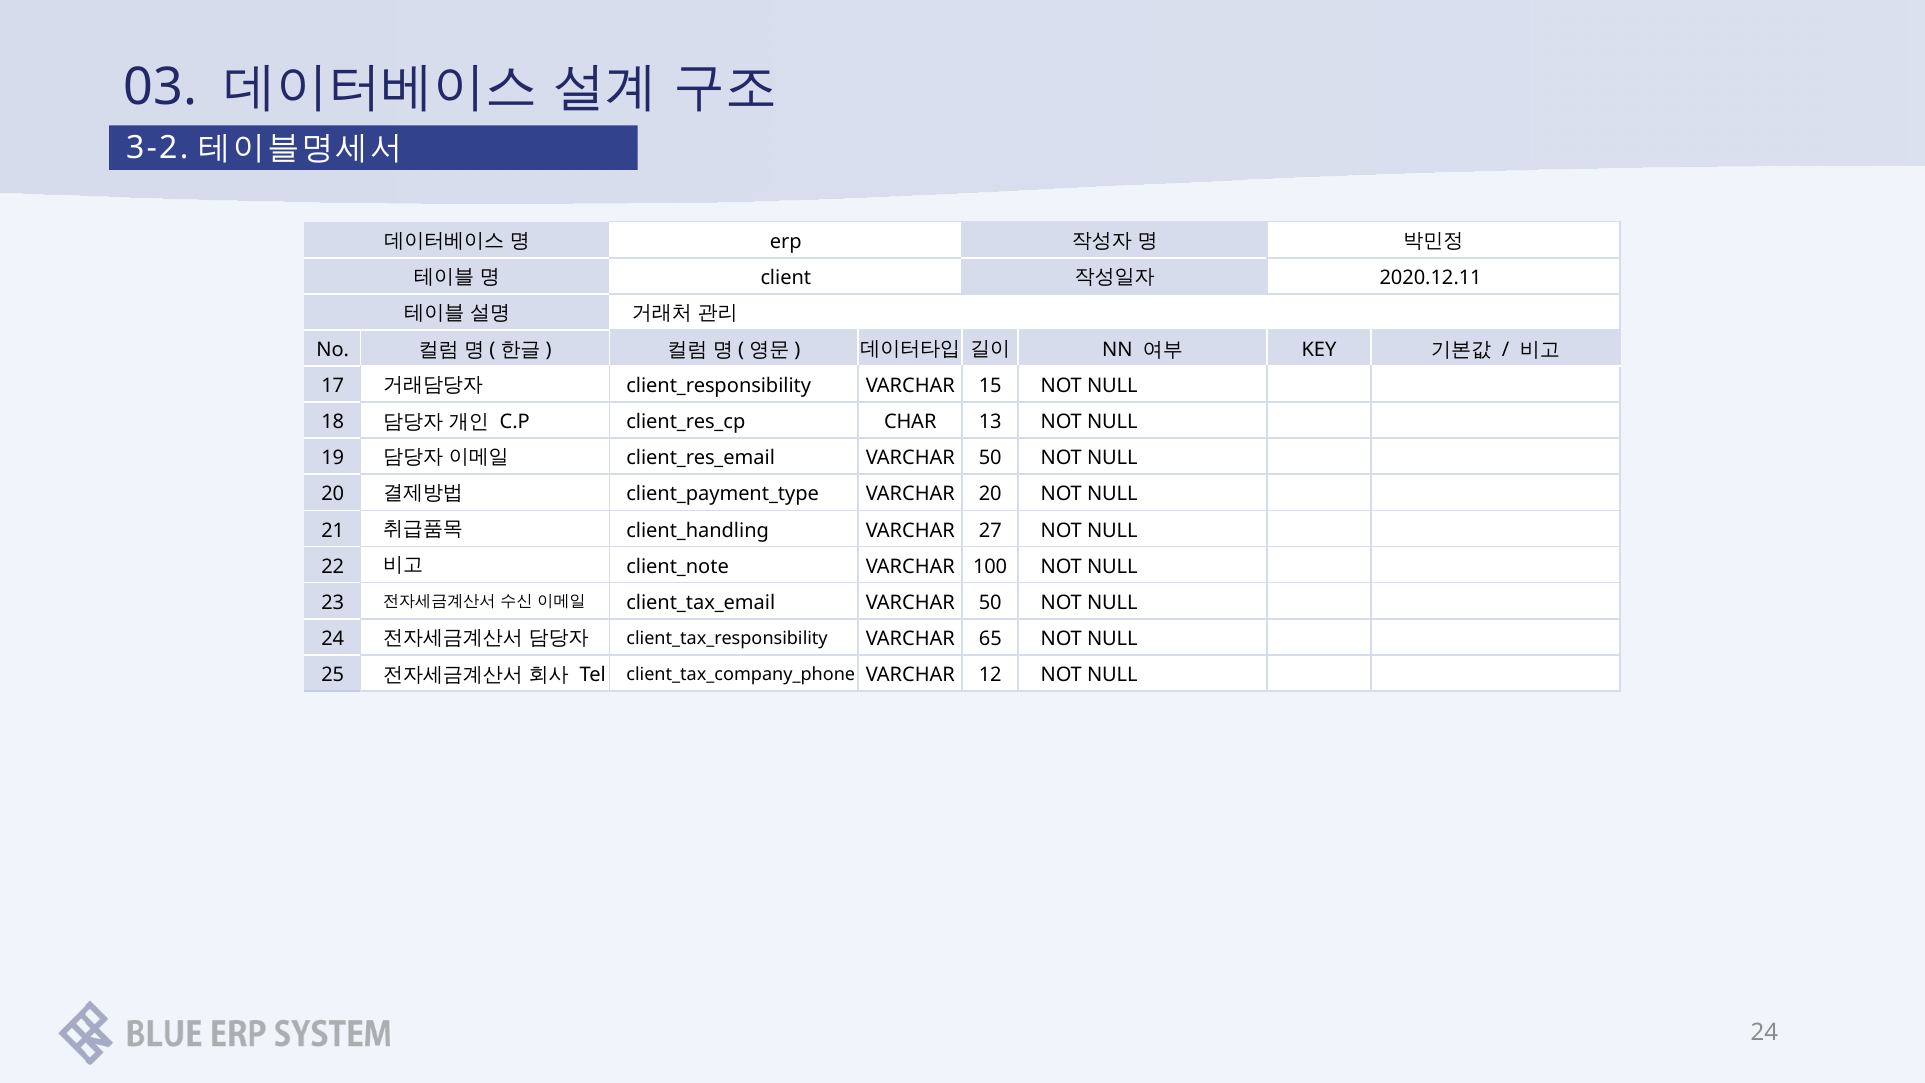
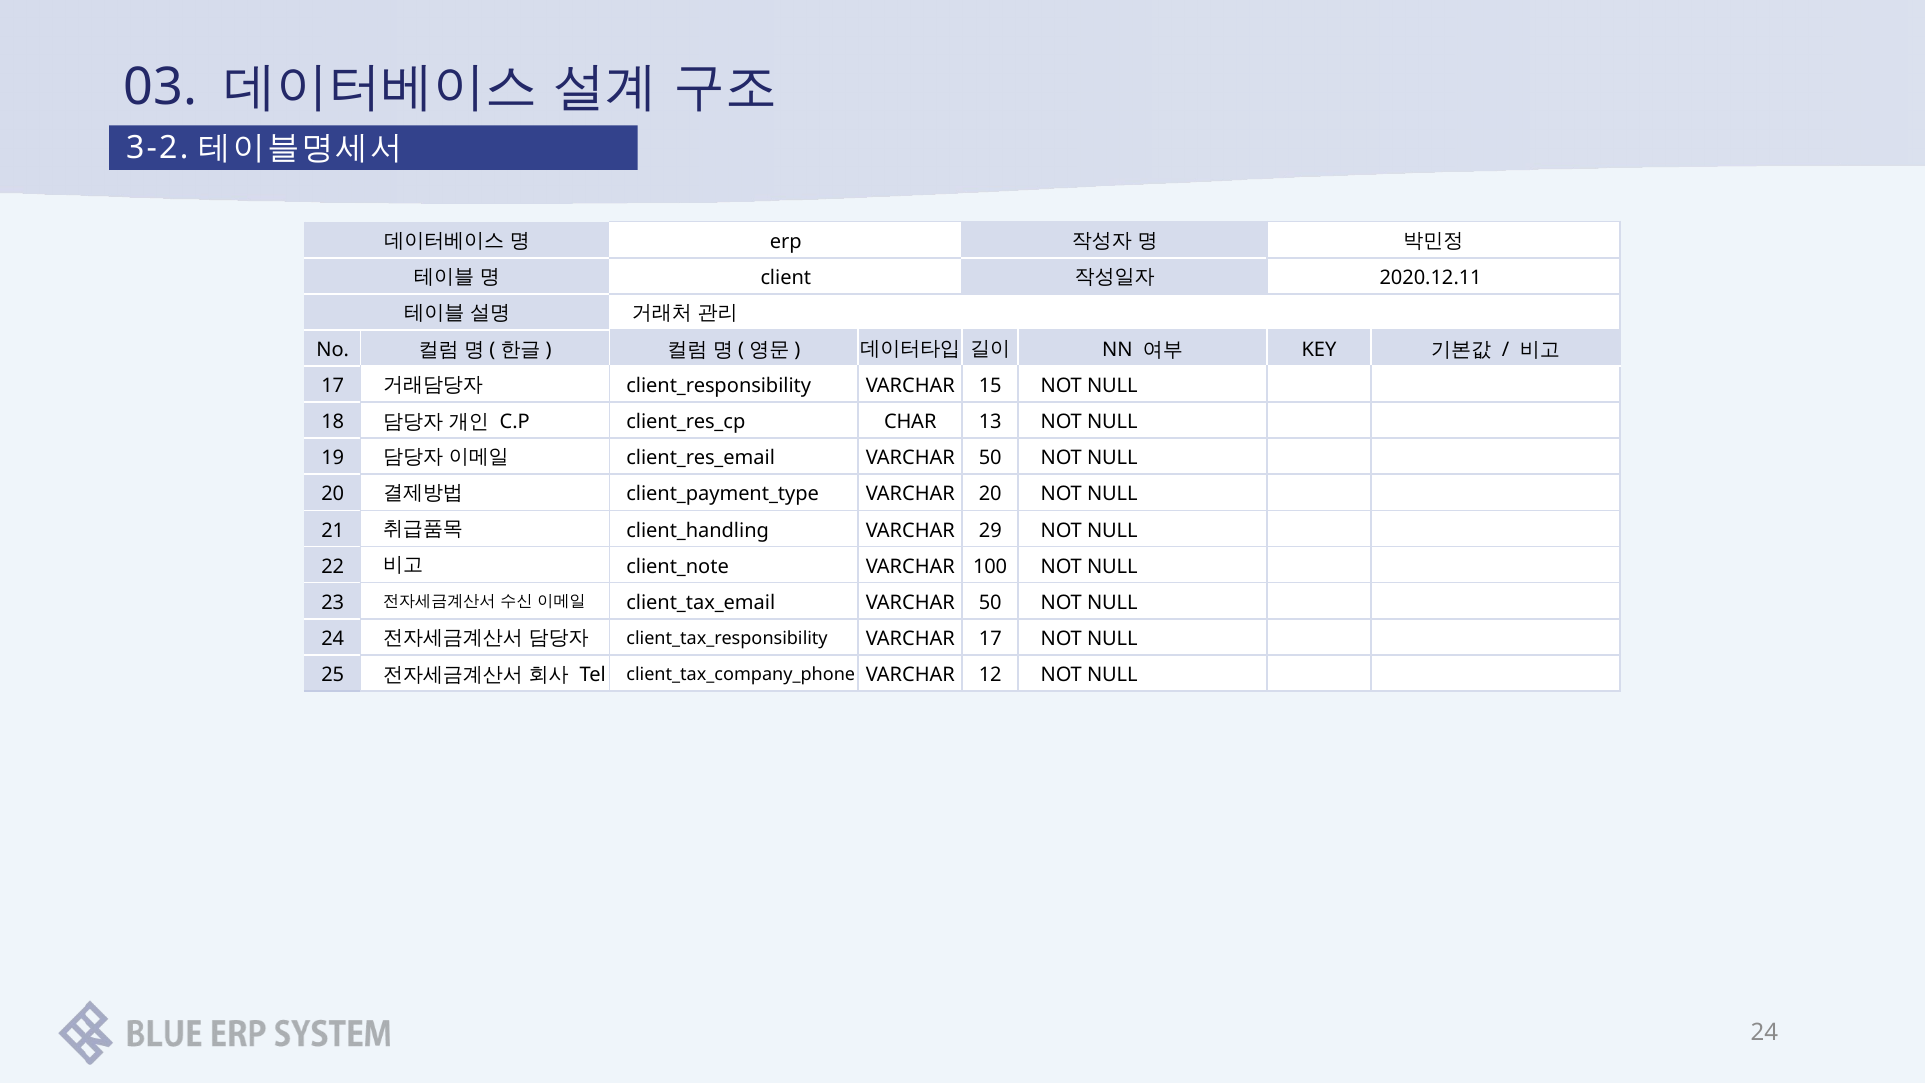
27: 27 -> 29 (990, 530)
VARCHAR 65: 65 -> 17 (990, 639)
